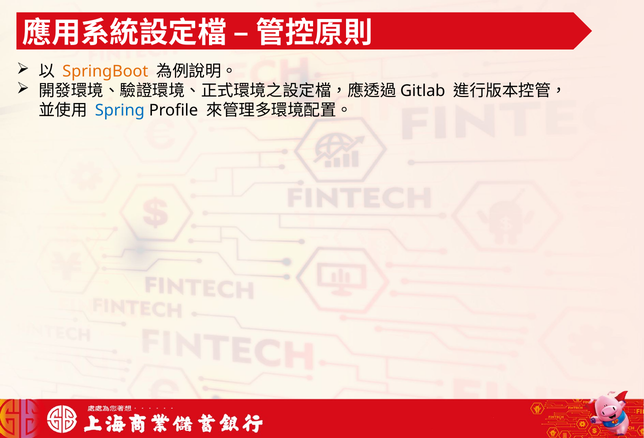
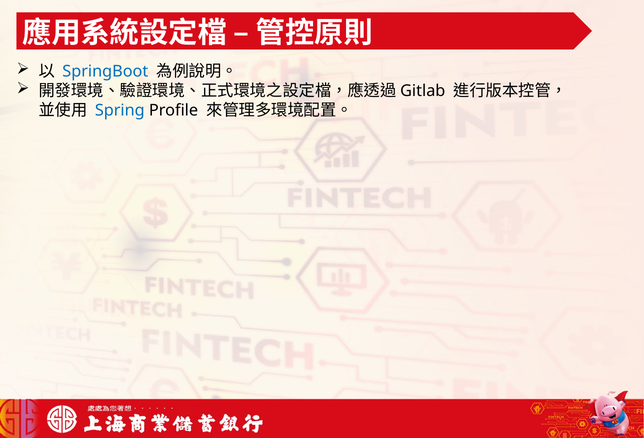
SpringBoot colour: orange -> blue (105, 72)
